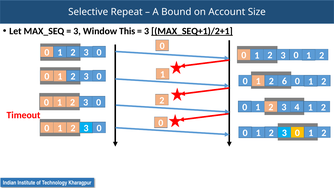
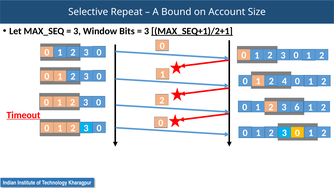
This: This -> Bits (127, 31)
6: 6 -> 4 (284, 81)
4: 4 -> 6 (297, 107)
Timeout underline: none -> present (23, 115)
